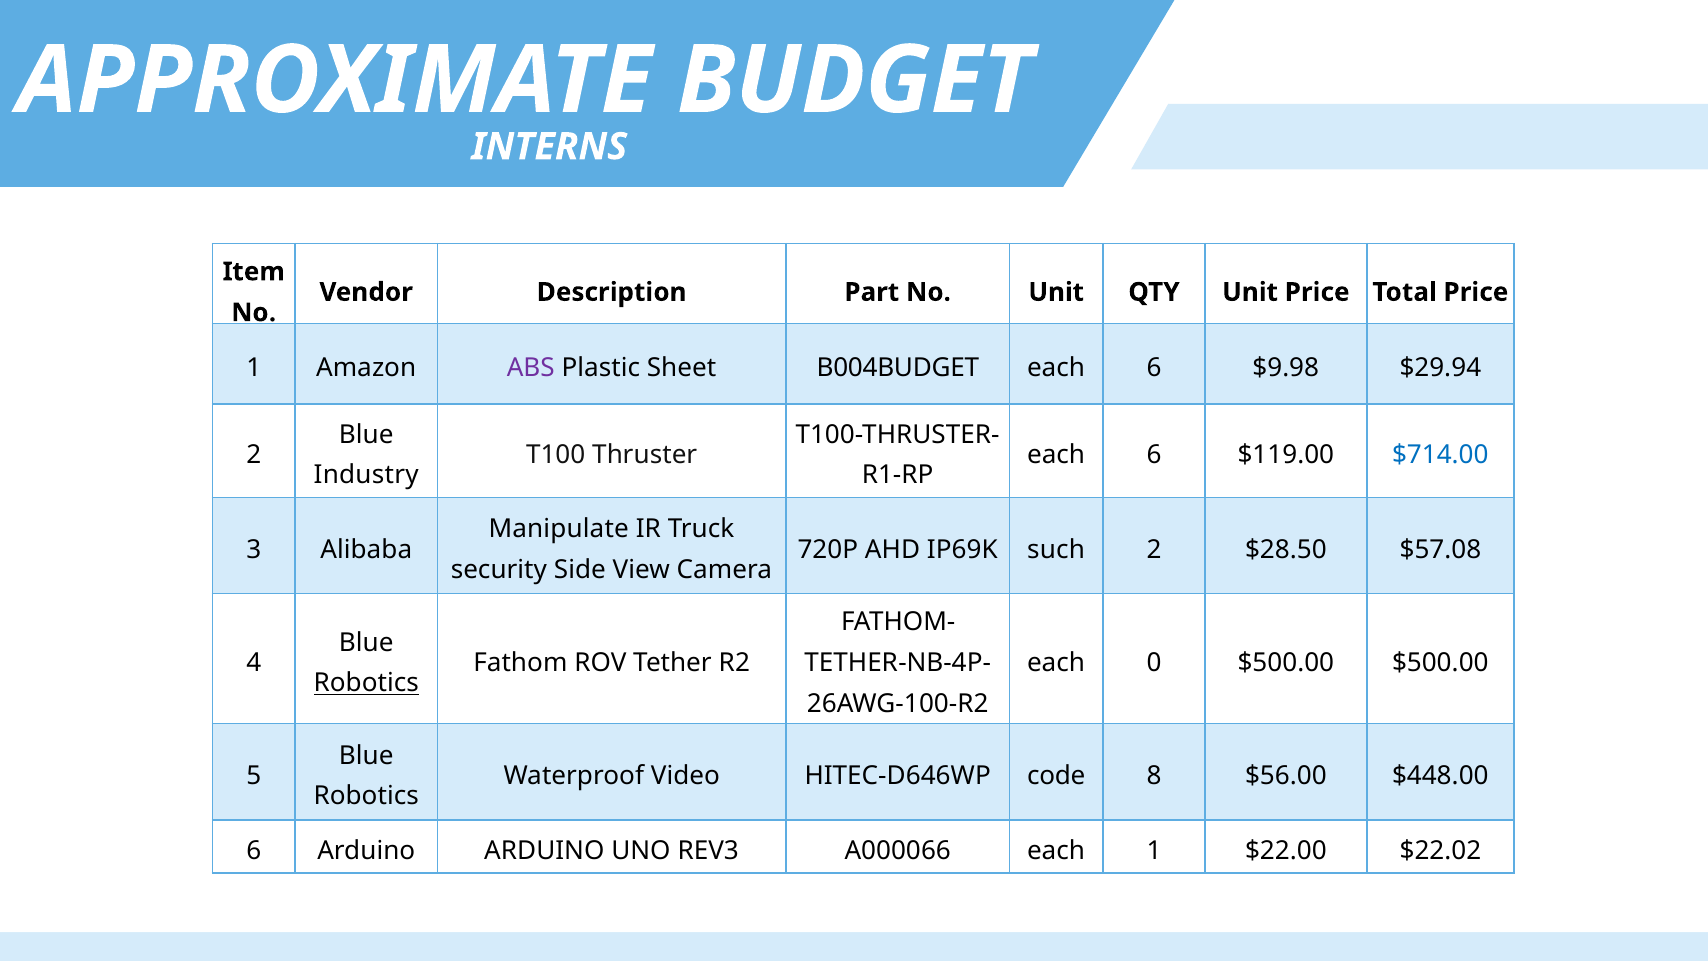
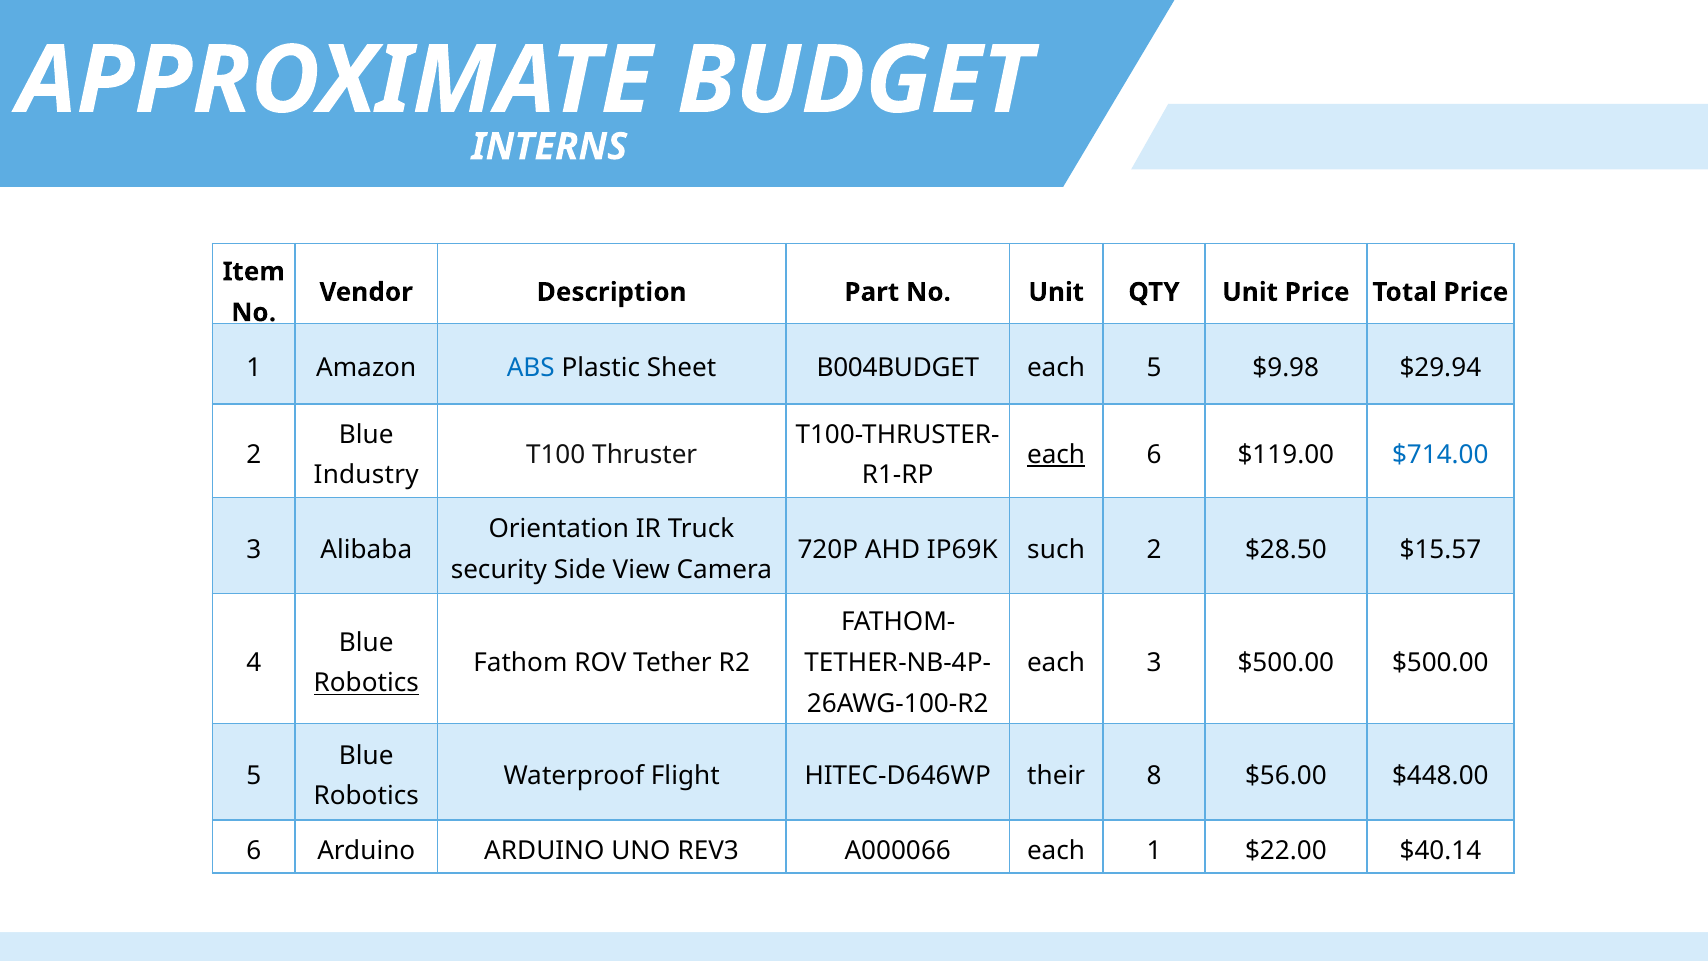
ABS colour: purple -> blue (531, 368)
6: 6 -> 5 (1154, 368)
each underline: none -> present (1056, 455)
Manipulate: Manipulate -> Orientation (559, 529)
$57.08: $57.08 -> $15.57 (1440, 550)
each 0: 0 -> 3 (1154, 663)
Video: Video -> Flight (685, 776)
code: code -> their (1056, 776)
$22.02: $22.02 -> $40.14 (1440, 850)
